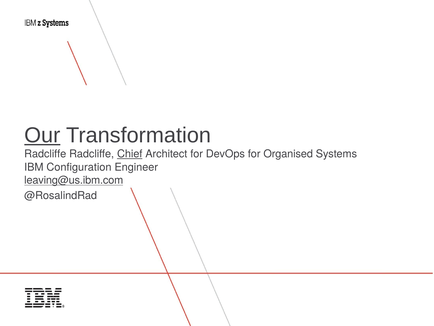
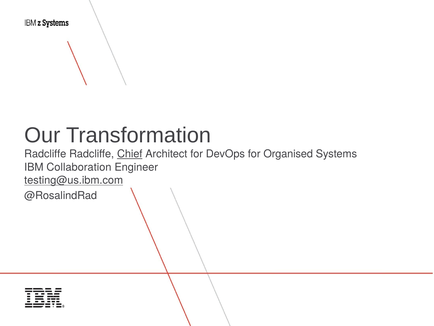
Our underline: present -> none (42, 135)
Configuration: Configuration -> Collaboration (79, 167)
leaving@us.ibm.com: leaving@us.ibm.com -> testing@us.ibm.com (74, 180)
